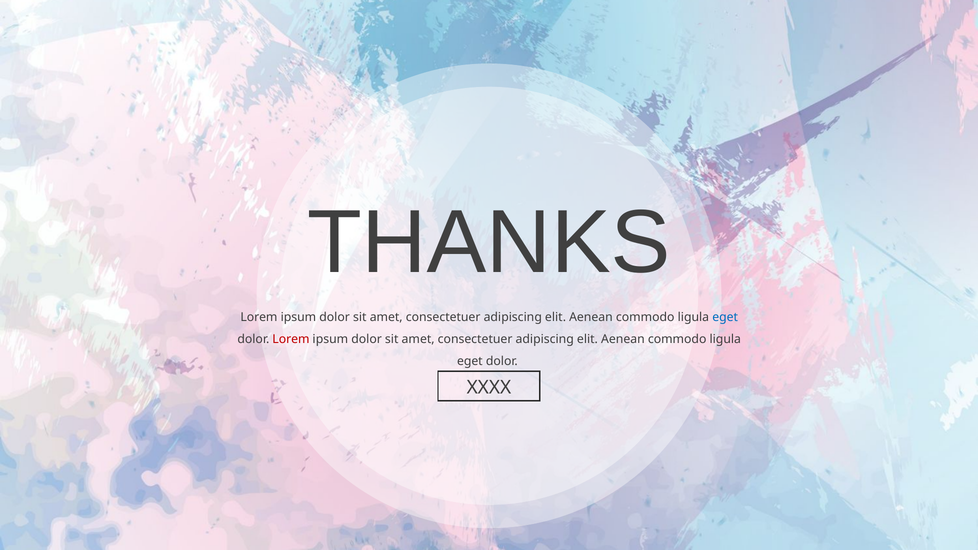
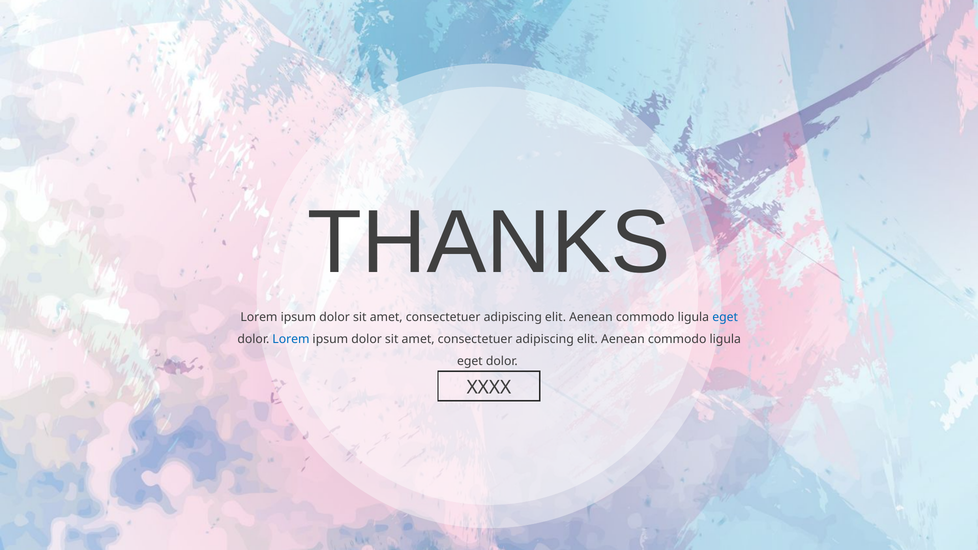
Lorem colour: red -> blue (291, 339)
